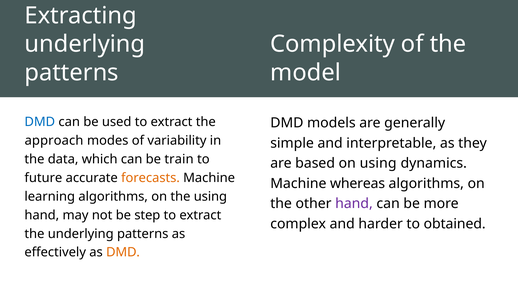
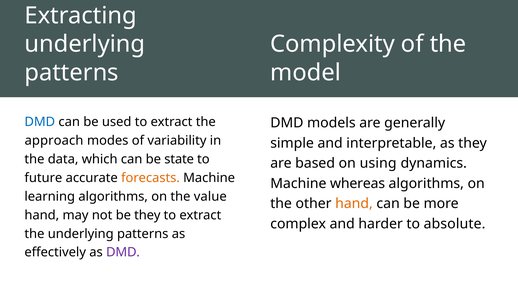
train: train -> state (179, 159)
the using: using -> value (210, 197)
hand colour: purple -> orange (354, 204)
be step: step -> they (147, 215)
obtained: obtained -> absolute (455, 224)
DMD colour: orange -> purple (123, 253)
